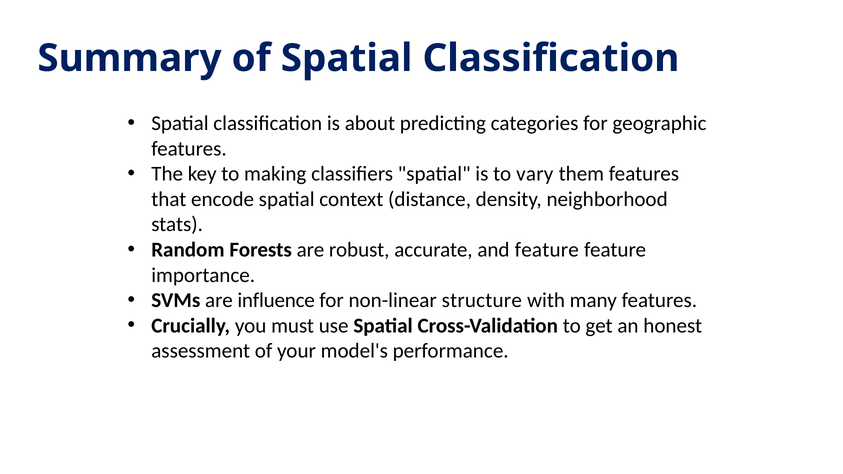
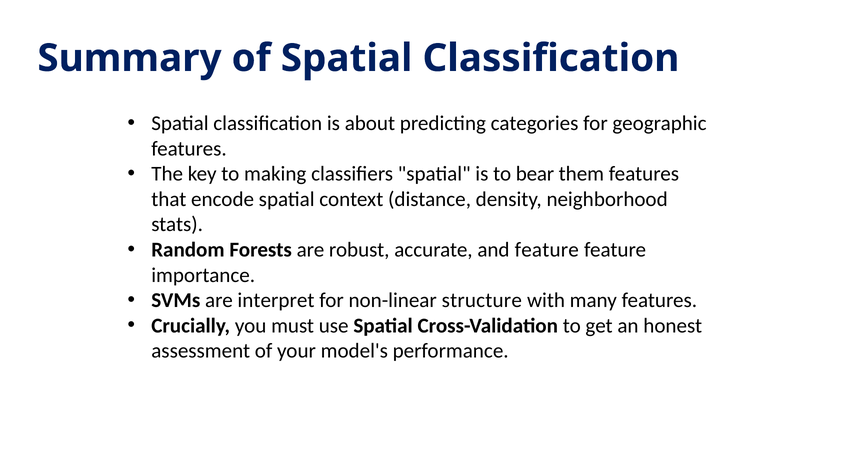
vary: vary -> bear (535, 174)
influence: influence -> interpret (276, 300)
